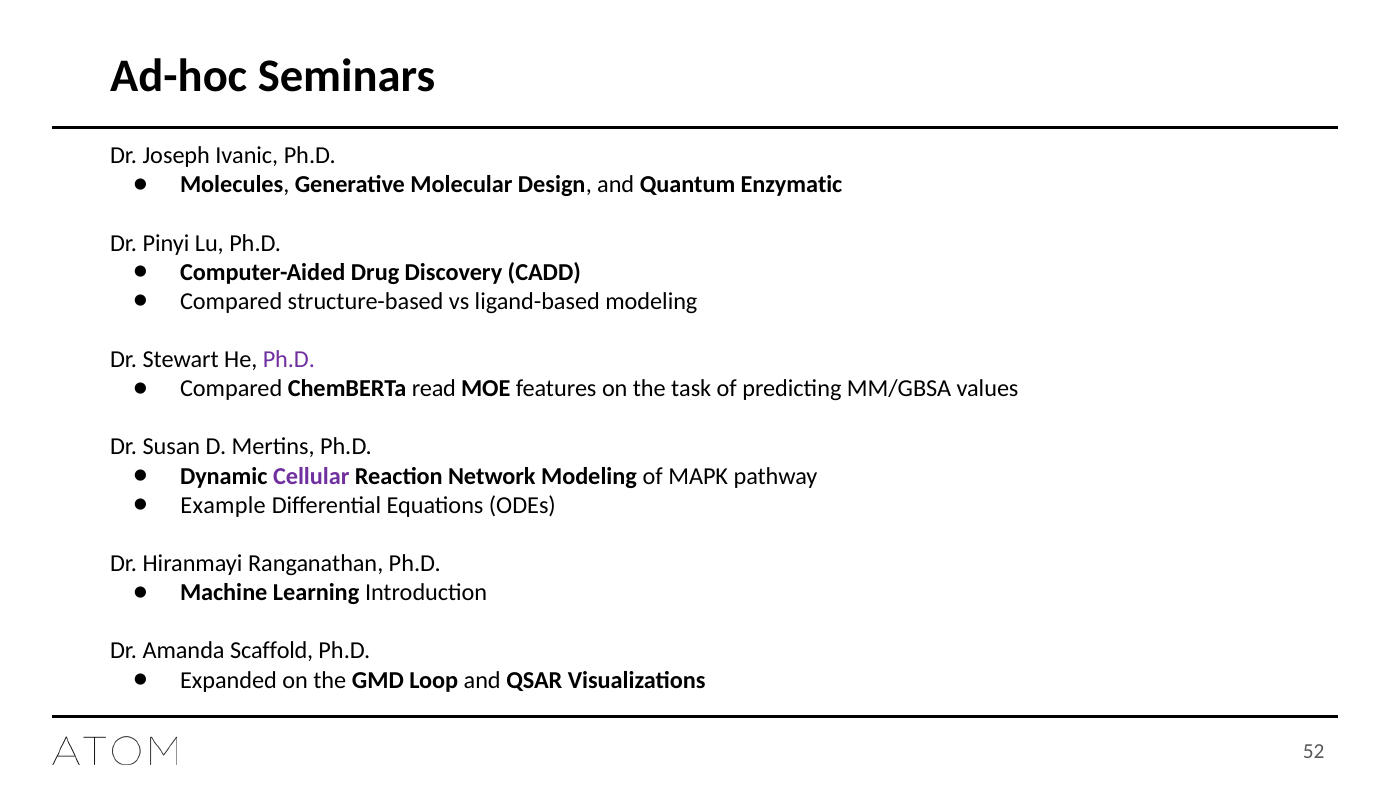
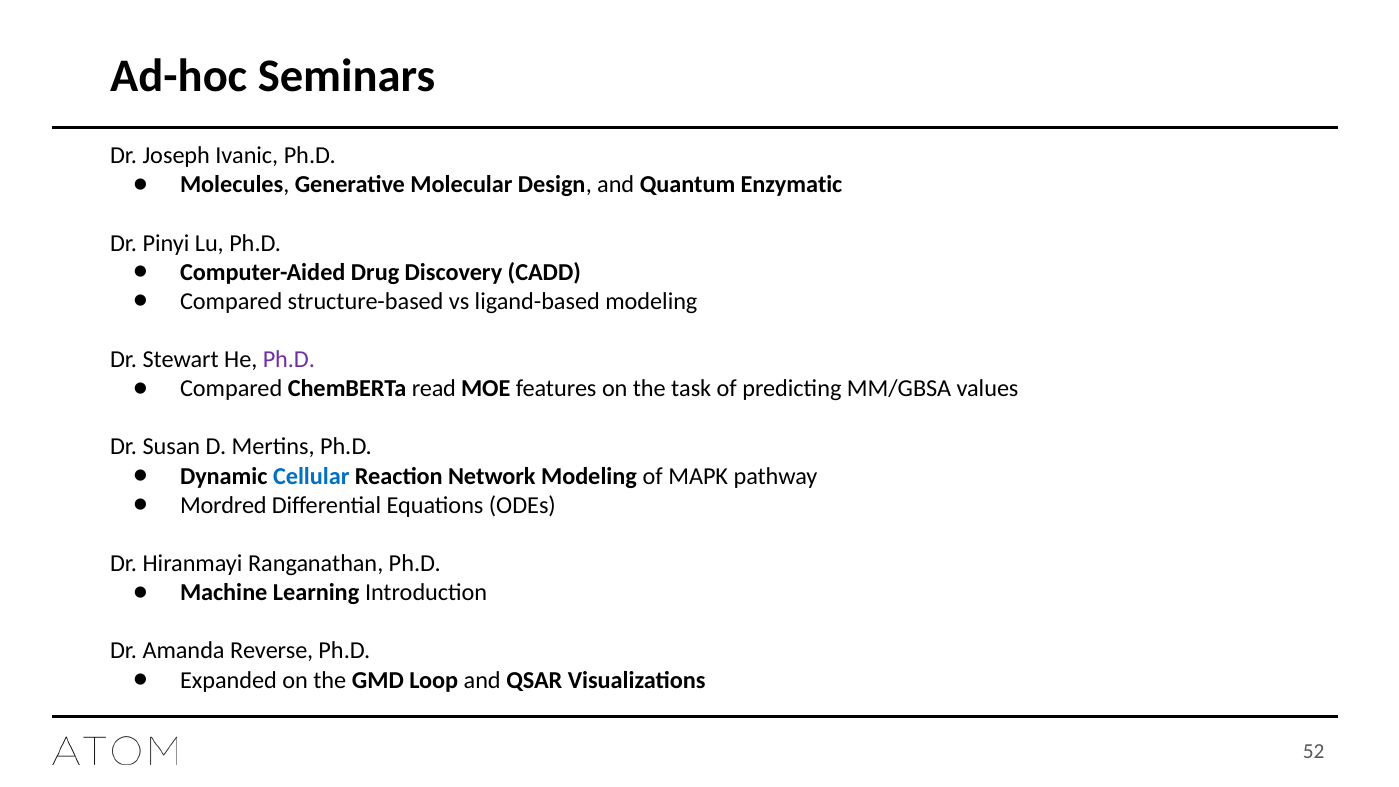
Cellular colour: purple -> blue (311, 476)
Example: Example -> Mordred (223, 505)
Scaffold: Scaffold -> Reverse (272, 651)
